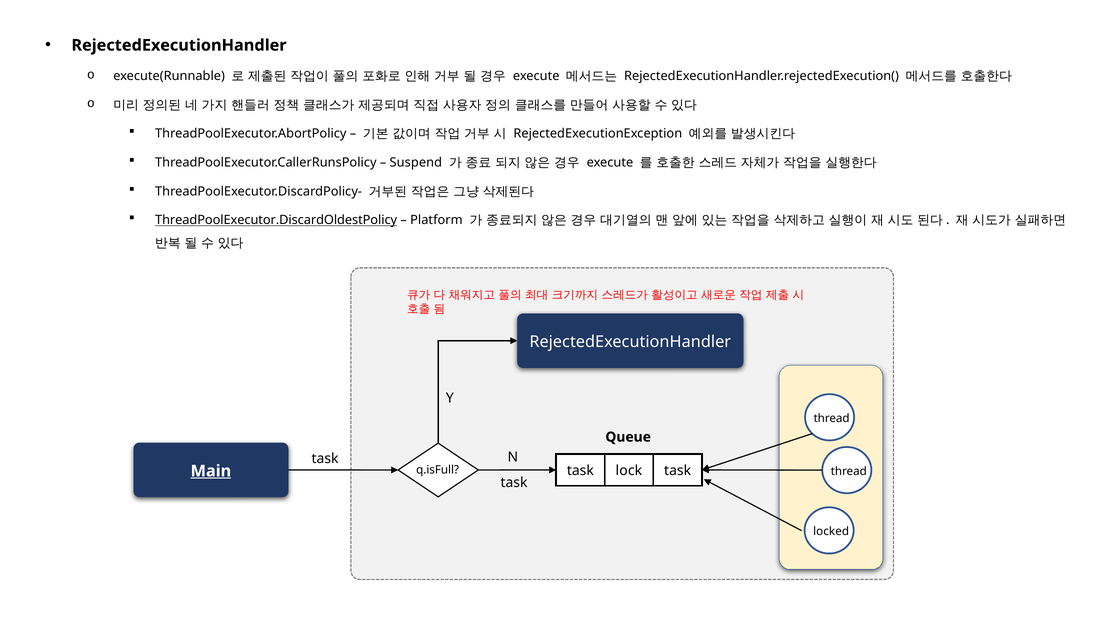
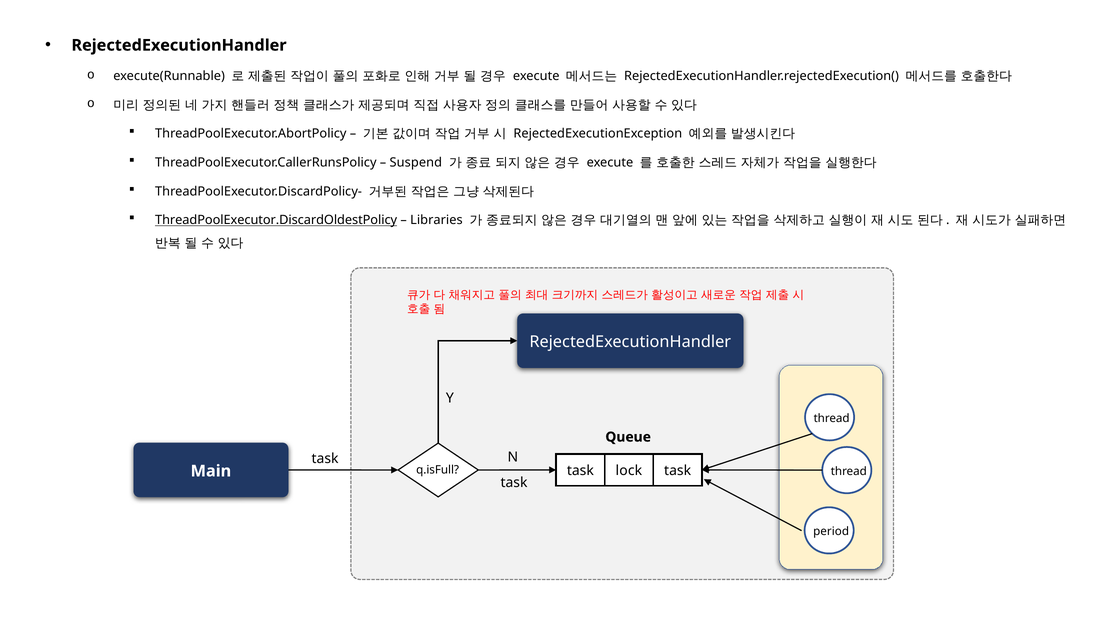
Platform: Platform -> Libraries (436, 220)
Main underline: present -> none (211, 471)
locked: locked -> period (831, 531)
